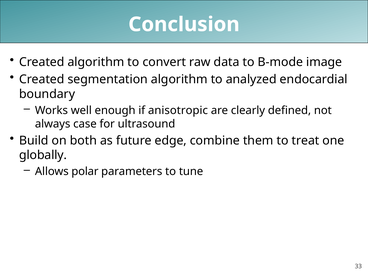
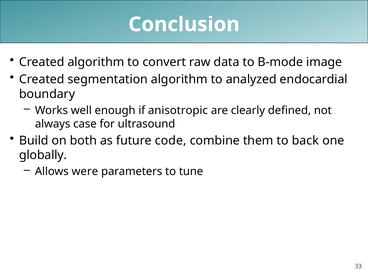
edge: edge -> code (171, 140)
treat: treat -> back (305, 140)
polar: polar -> were (85, 171)
